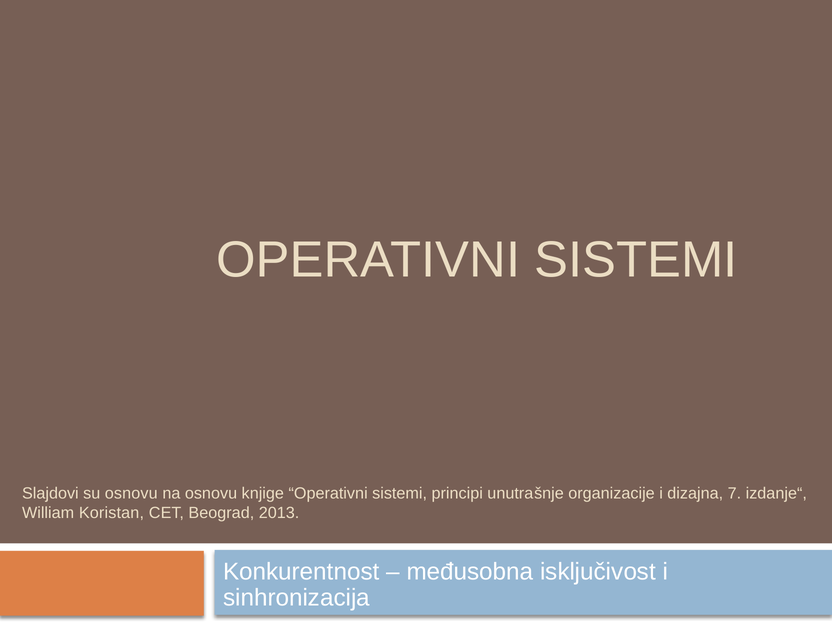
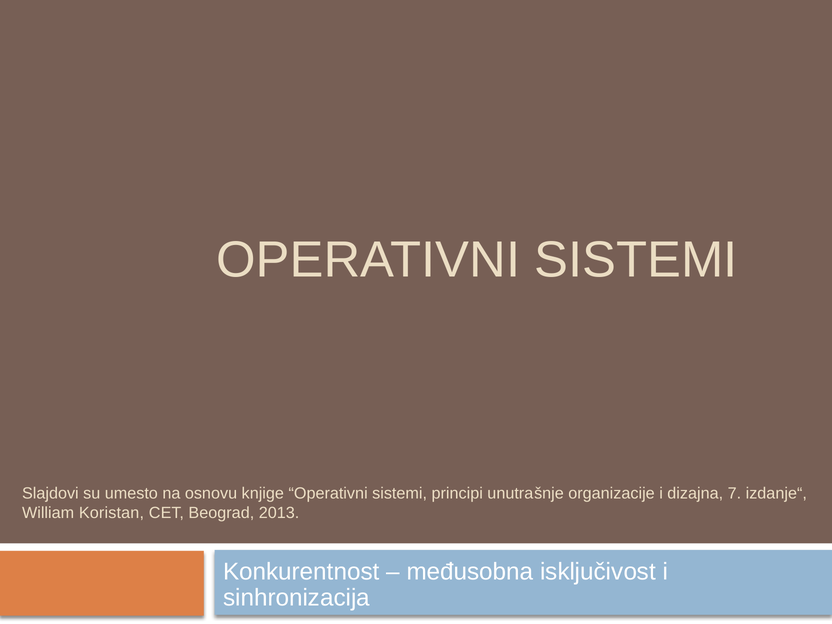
su osnovu: osnovu -> umesto (131, 493)
